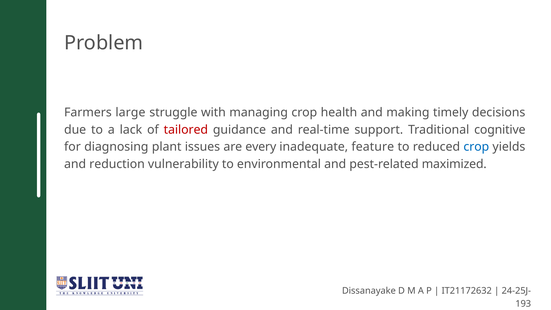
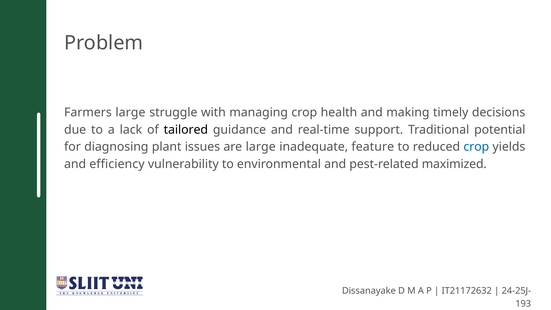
tailored colour: red -> black (186, 130)
cognitive: cognitive -> potential (500, 130)
are every: every -> large (261, 147)
reduction: reduction -> efficiency (117, 164)
